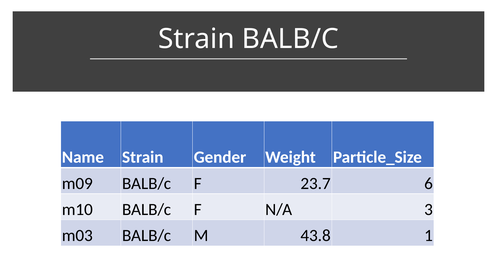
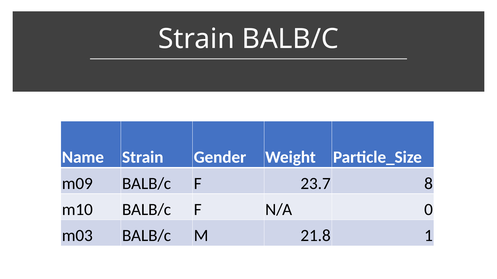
6: 6 -> 8 (429, 184)
3: 3 -> 0 (429, 210)
43.8: 43.8 -> 21.8 (316, 236)
